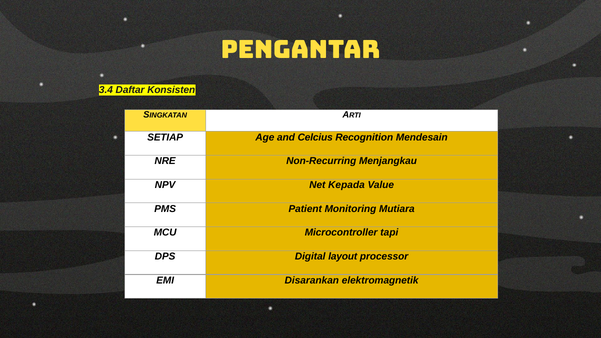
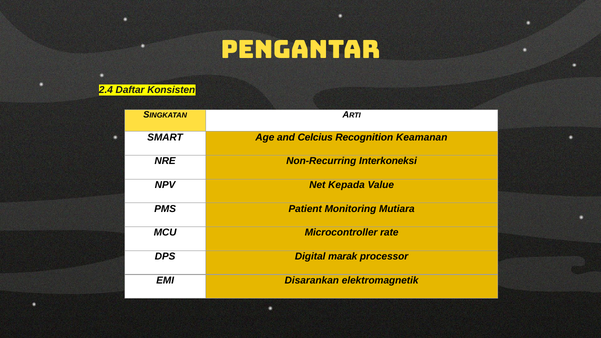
3.4: 3.4 -> 2.4 (106, 90)
SETIAP: SETIAP -> SMART (165, 137)
Mendesain: Mendesain -> Keamanan (422, 137)
Menjangkau: Menjangkau -> Interkoneksi (388, 161)
tapi: tapi -> rate (389, 233)
layout: layout -> marak (343, 257)
